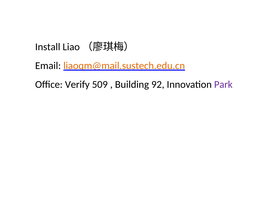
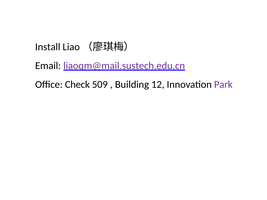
liaoqm@mail.sustech.edu.cn colour: orange -> purple (124, 66)
Verify: Verify -> Check (77, 85)
92: 92 -> 12 (158, 85)
